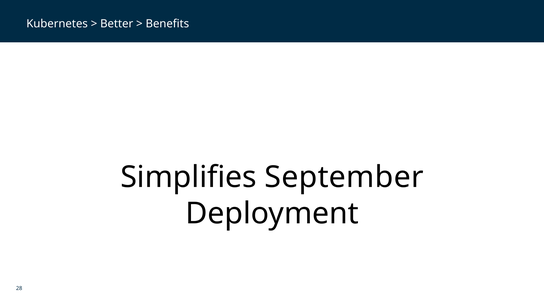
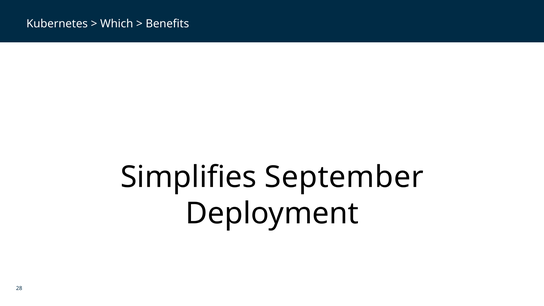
Better: Better -> Which (117, 24)
